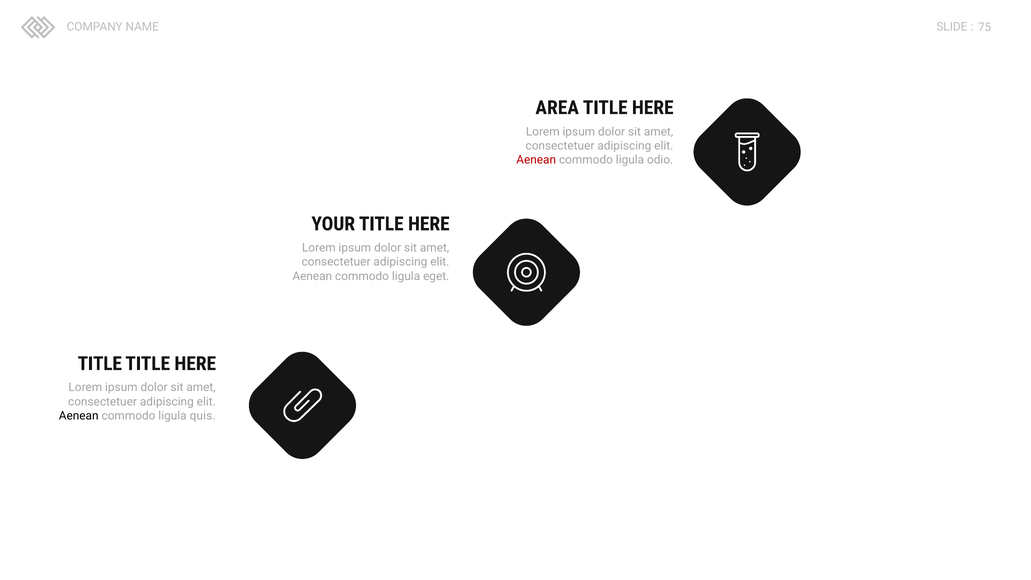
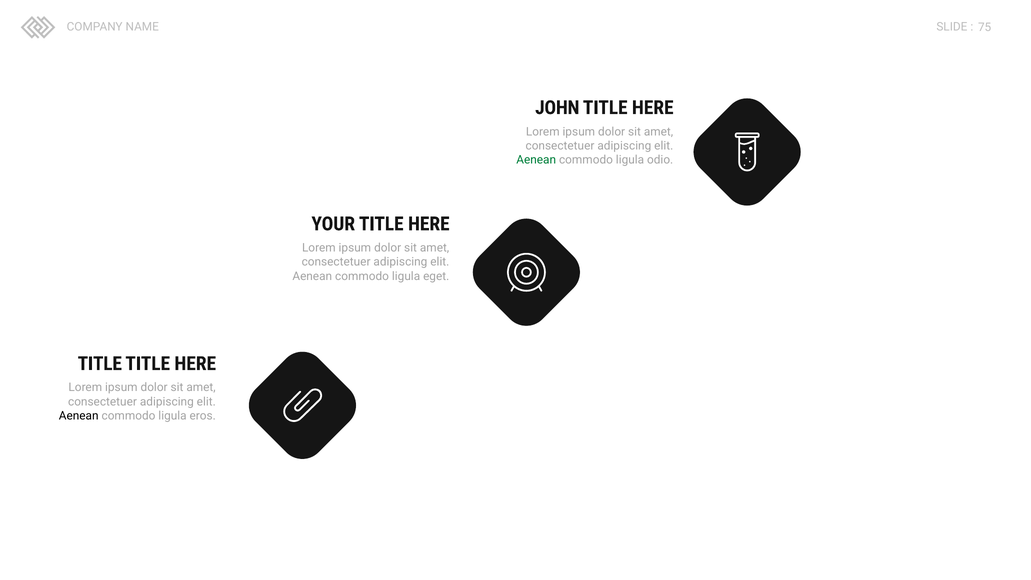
AREA: AREA -> JOHN (557, 108)
Aenean colour: red -> green (536, 160)
quis: quis -> eros (203, 416)
